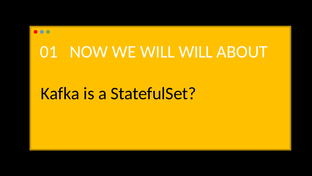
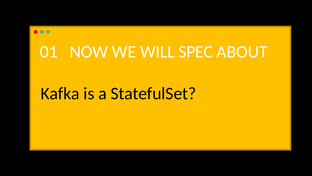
WILL WILL: WILL -> SPEC (196, 52)
